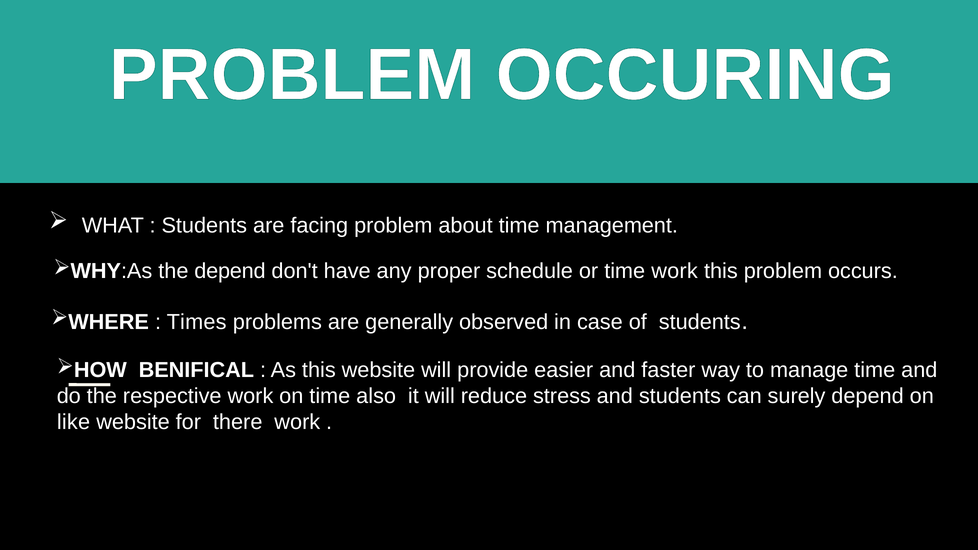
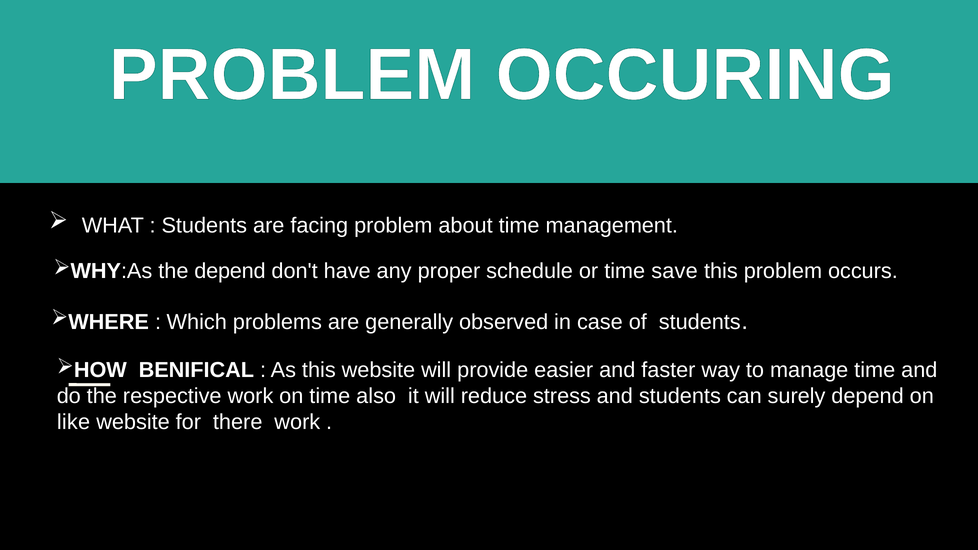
time work: work -> save (675, 271)
Times: Times -> Which (197, 322)
